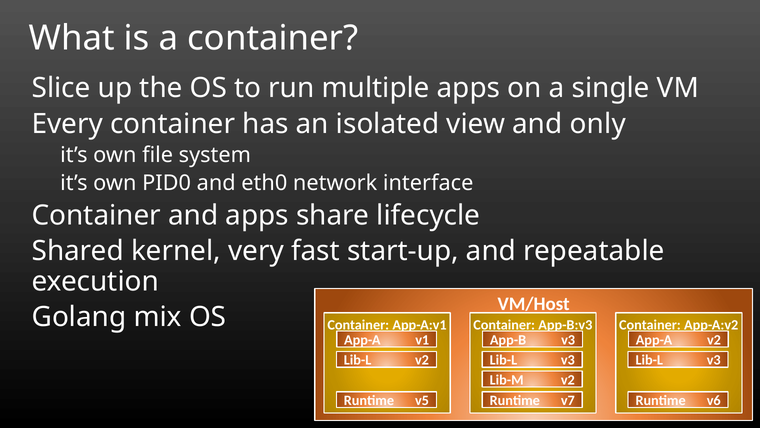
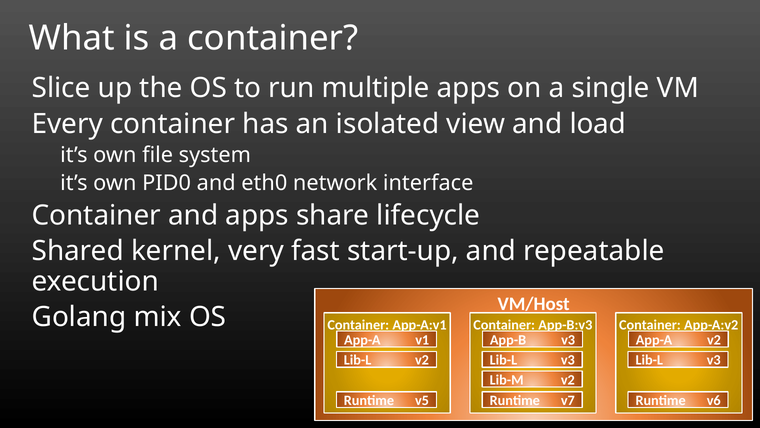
only: only -> load (598, 124)
